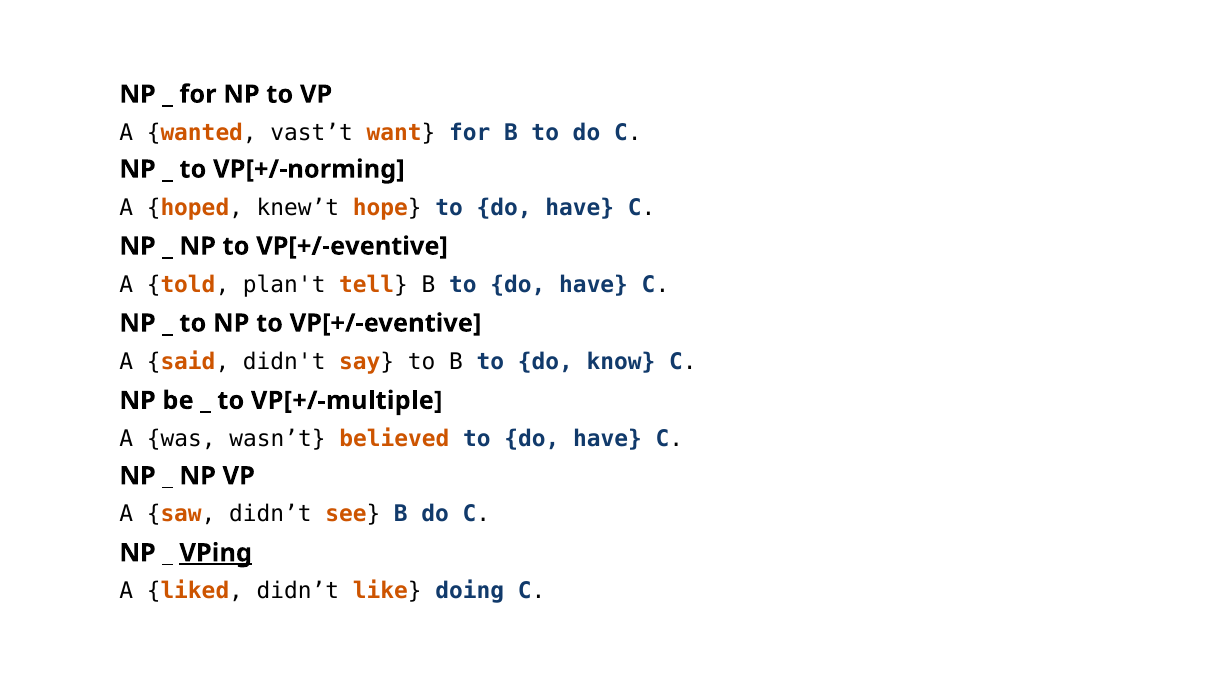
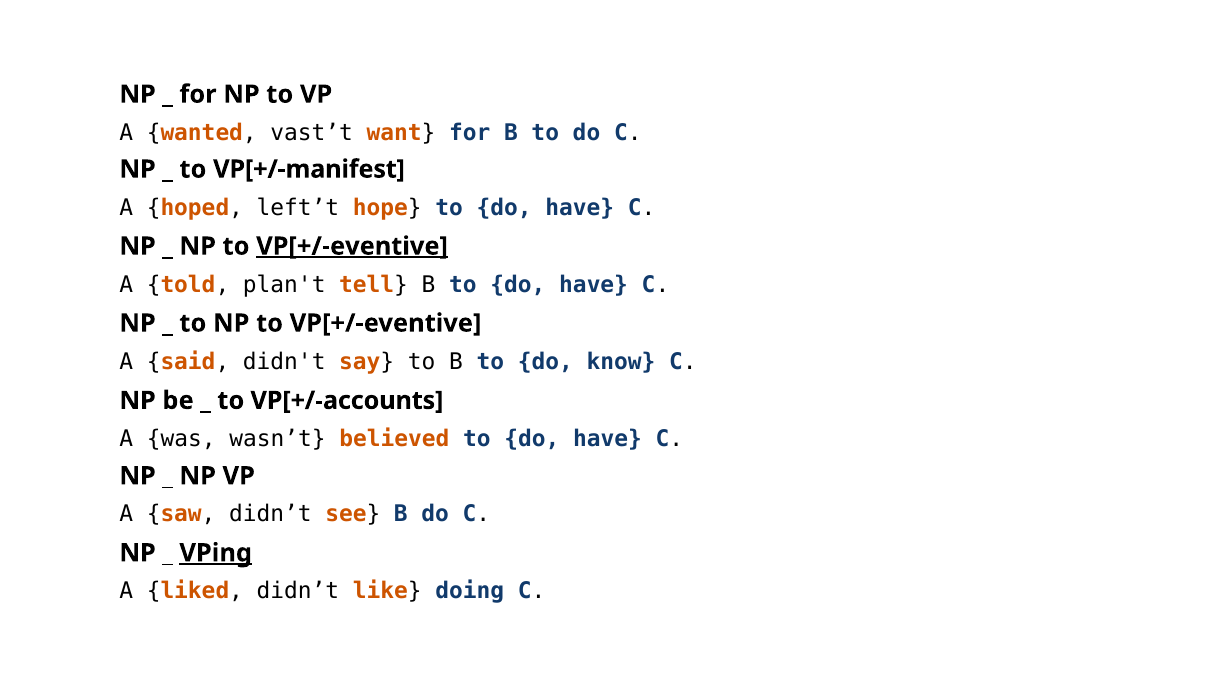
VP[+/-norming: VP[+/-norming -> VP[+/-manifest (309, 169)
knew’t: knew’t -> left’t (298, 207)
VP[+/-eventive underline: none -> present (352, 246)
VP[+/-multiple: VP[+/-multiple -> VP[+/-accounts (347, 400)
